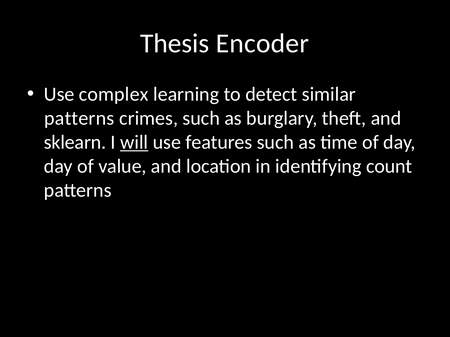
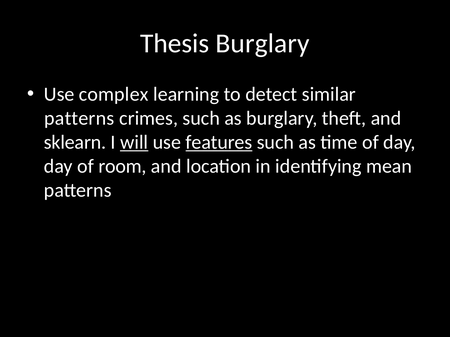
Thesis Encoder: Encoder -> Burglary (263, 44)
features underline: none -> present (219, 142)
value: value -> room (122, 166)
count: count -> mean (389, 166)
